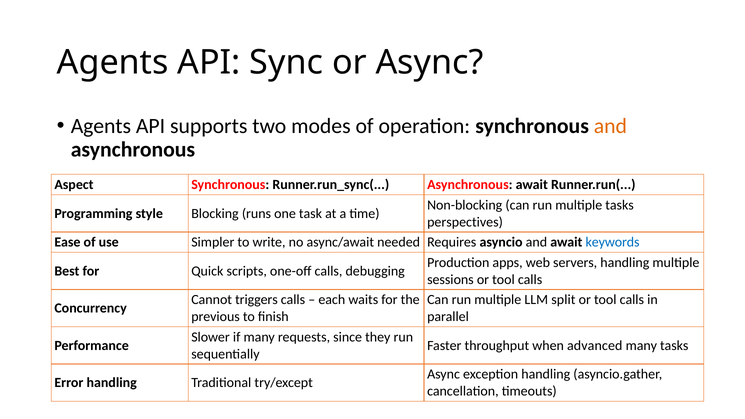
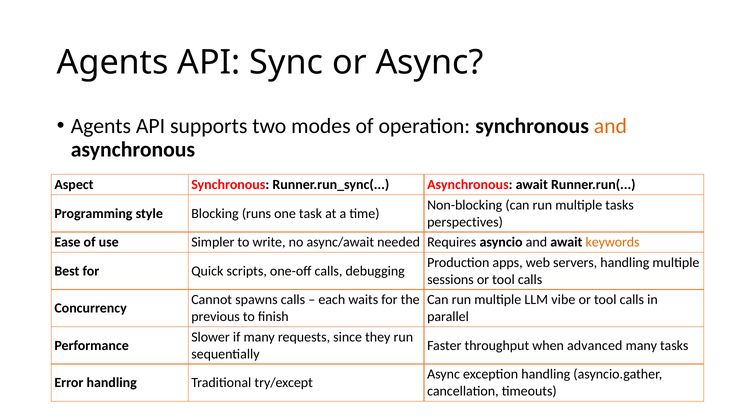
keywords colour: blue -> orange (613, 242)
triggers: triggers -> spawns (256, 300)
split: split -> vibe (563, 300)
